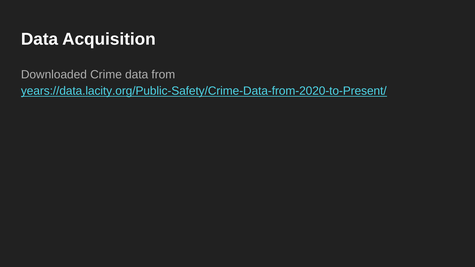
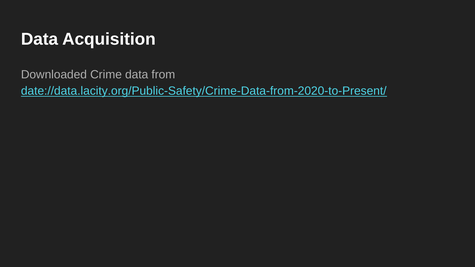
years://data.lacity.org/Public-Safety/Crime-Data-from-2020-to-Present/: years://data.lacity.org/Public-Safety/Crime-Data-from-2020-to-Present/ -> date://data.lacity.org/Public-Safety/Crime-Data-from-2020-to-Present/ (204, 91)
